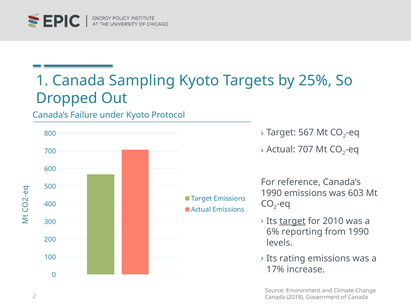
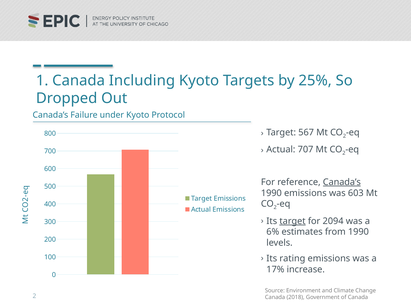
Sampling: Sampling -> Including (142, 81)
Canada’s underline: none -> present (342, 182)
2010: 2010 -> 2094 (333, 221)
reporting: reporting -> estimates (302, 232)
